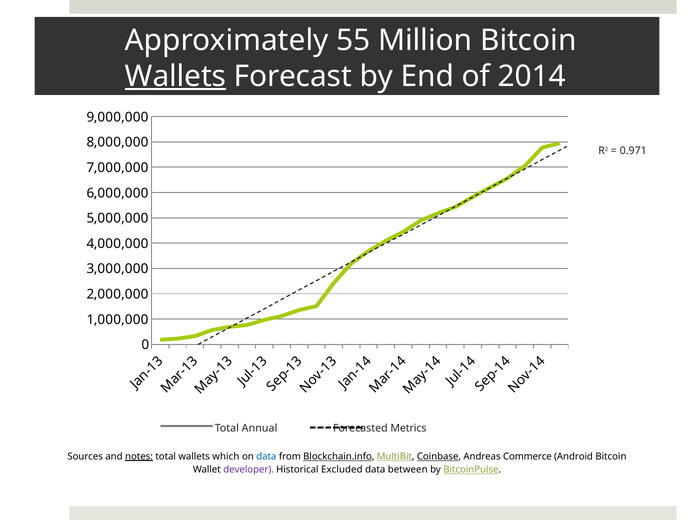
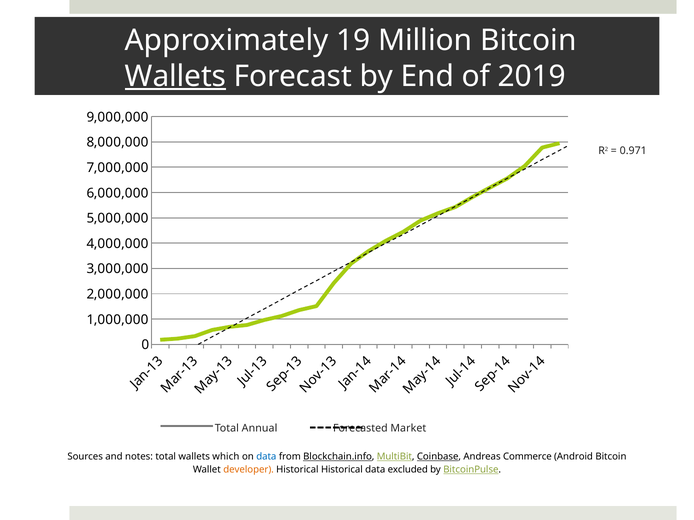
55: 55 -> 19 (353, 40)
2014: 2014 -> 2019 (532, 76)
Metrics: Metrics -> Market (408, 429)
notes underline: present -> none (139, 457)
developer colour: purple -> orange (249, 470)
Historical Excluded: Excluded -> Historical (342, 470)
between: between -> excluded (408, 470)
